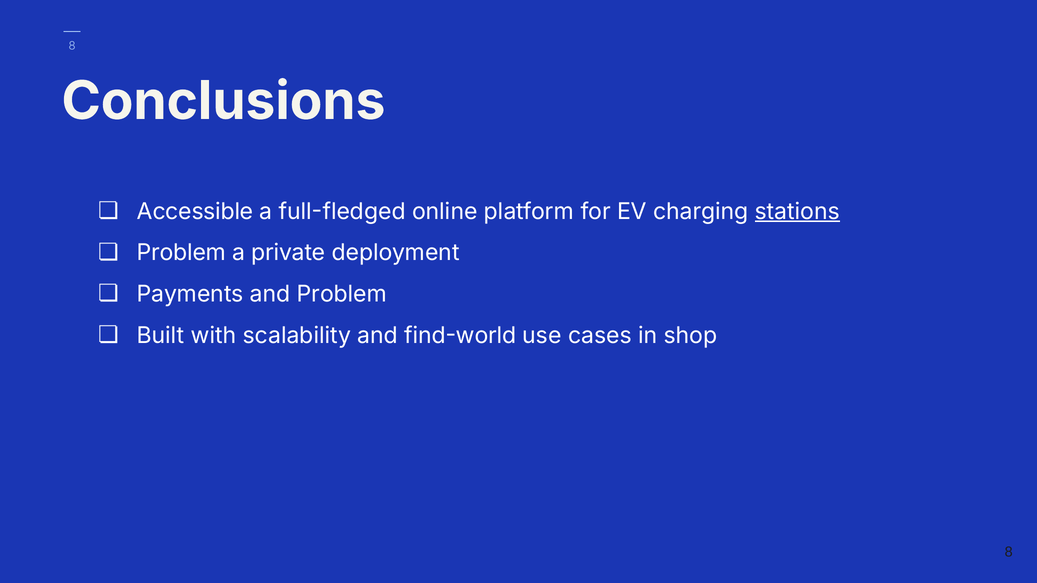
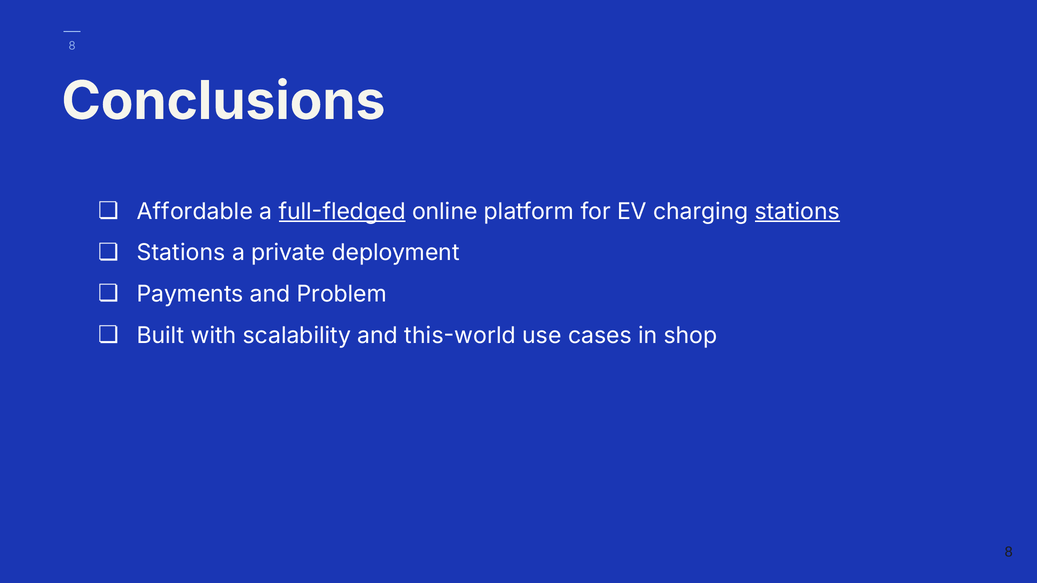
Accessible: Accessible -> Affordable (195, 212)
full-fledged underline: none -> present (342, 212)
Problem: Problem -> Stations (181, 253)
find-world: find-world -> this-world (460, 336)
